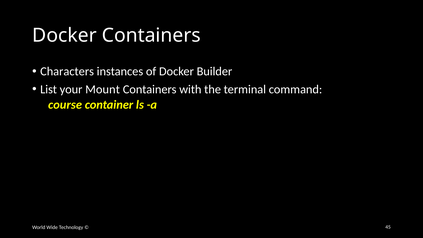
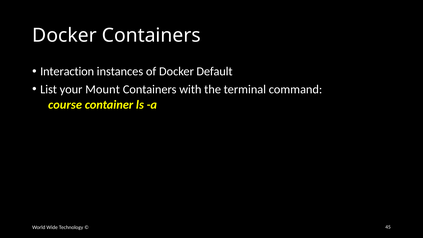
Characters: Characters -> Interaction (67, 72)
Builder: Builder -> Default (215, 72)
